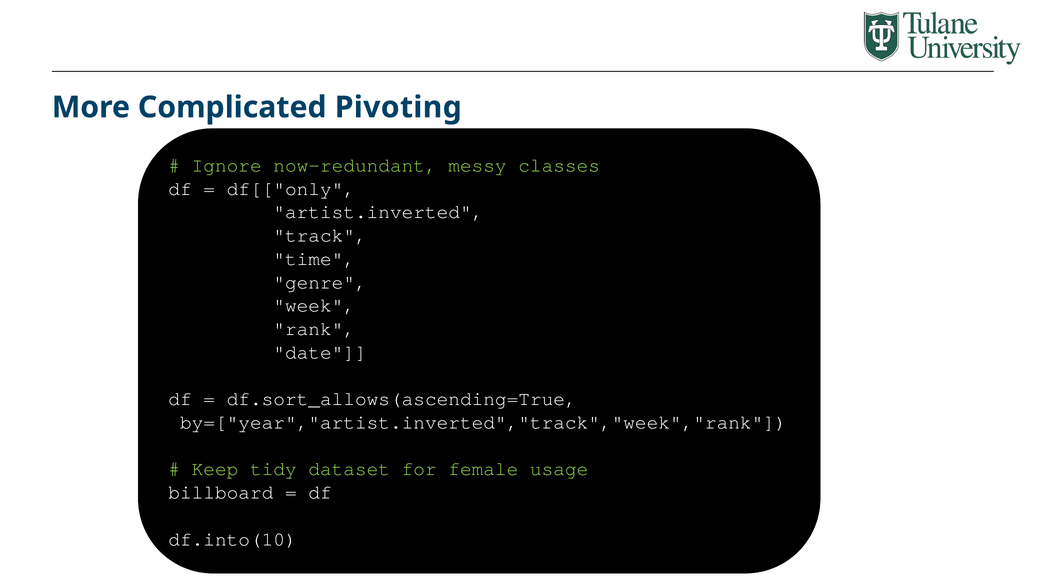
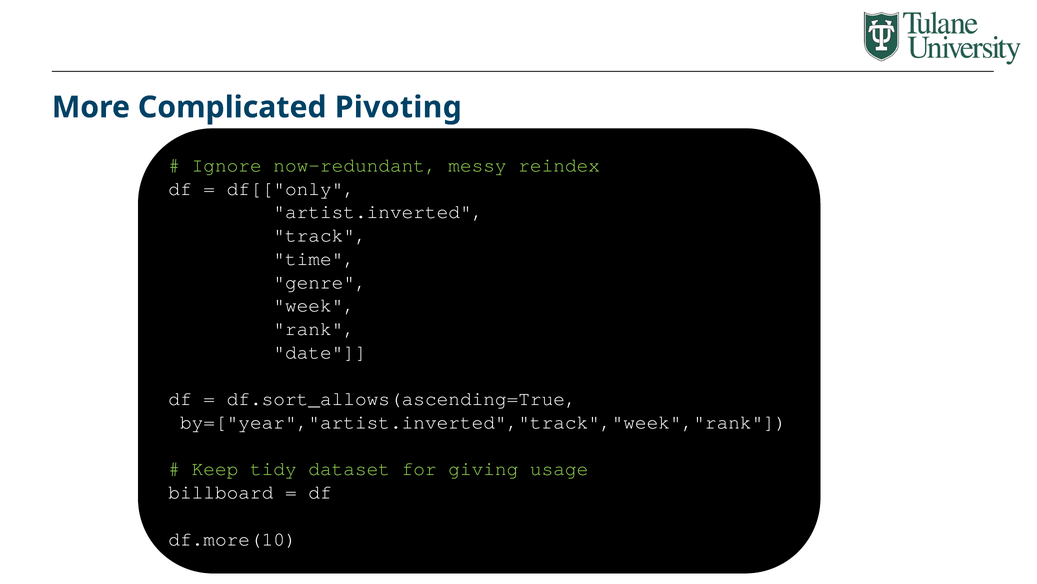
classes: classes -> reindex (559, 165)
female: female -> giving (483, 468)
df.into(10: df.into(10 -> df.more(10 (233, 538)
